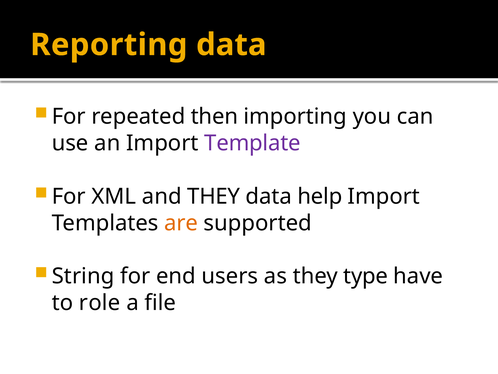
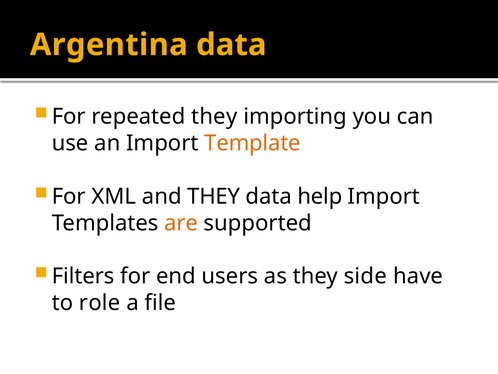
Reporting: Reporting -> Argentina (109, 45)
repeated then: then -> they (214, 116)
Template colour: purple -> orange (252, 143)
String: String -> Filters (83, 276)
type: type -> side (365, 276)
